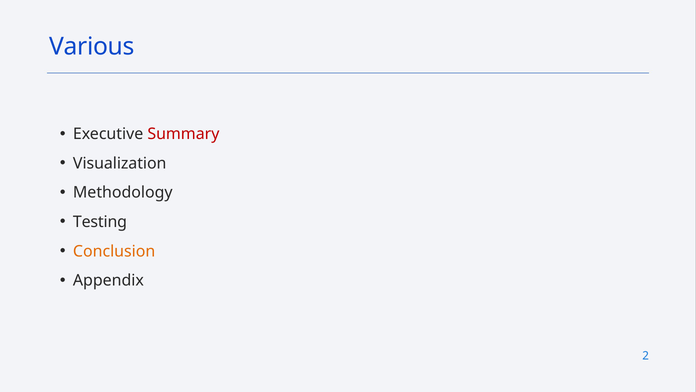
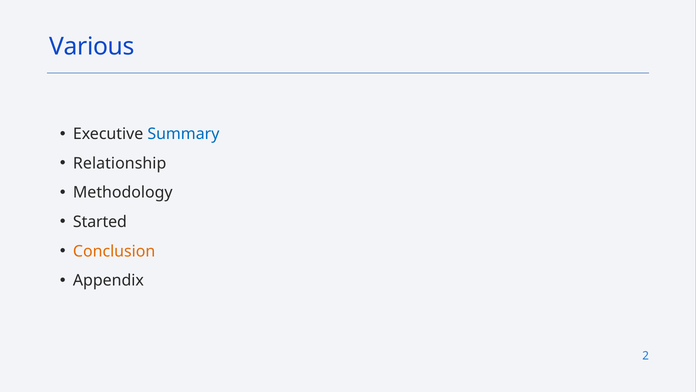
Summary colour: red -> blue (183, 134)
Visualization: Visualization -> Relationship (120, 163)
Testing: Testing -> Started (100, 222)
